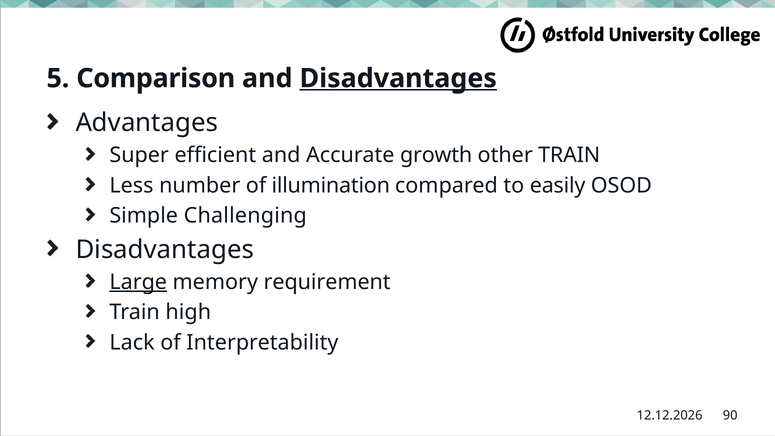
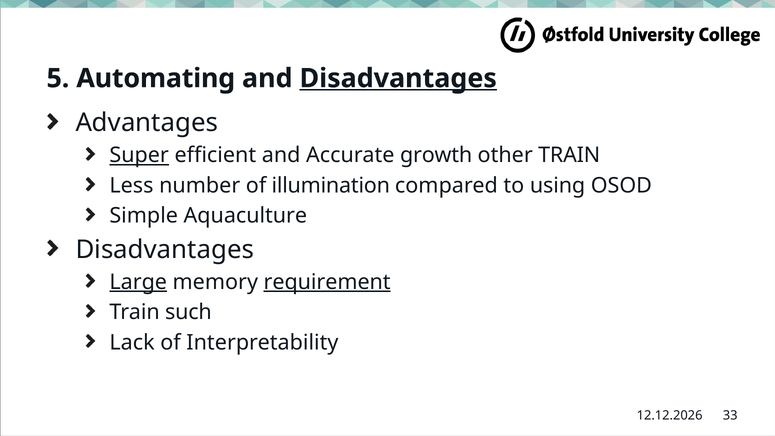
Comparison: Comparison -> Automating (156, 78)
Super underline: none -> present (139, 155)
easily: easily -> using (558, 186)
Challenging: Challenging -> Aquaculture (245, 216)
requirement underline: none -> present (327, 282)
high: high -> such (188, 312)
90: 90 -> 33 (730, 415)
